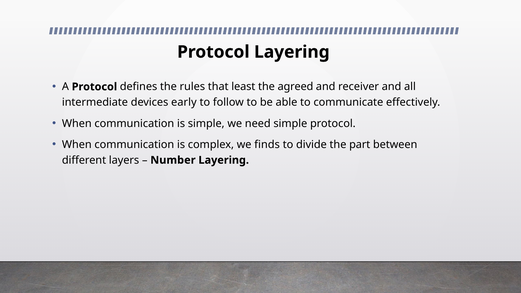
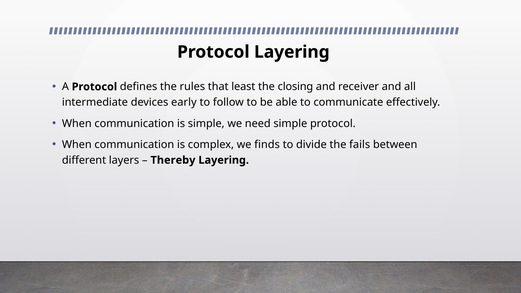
agreed: agreed -> closing (295, 87)
part: part -> fails (360, 145)
Number: Number -> Thereby (173, 160)
